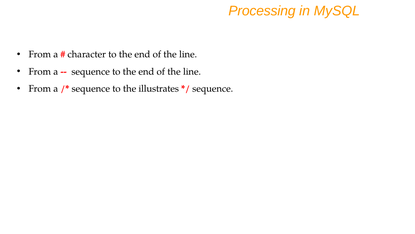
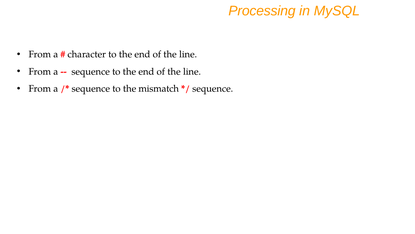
illustrates: illustrates -> mismatch (159, 89)
